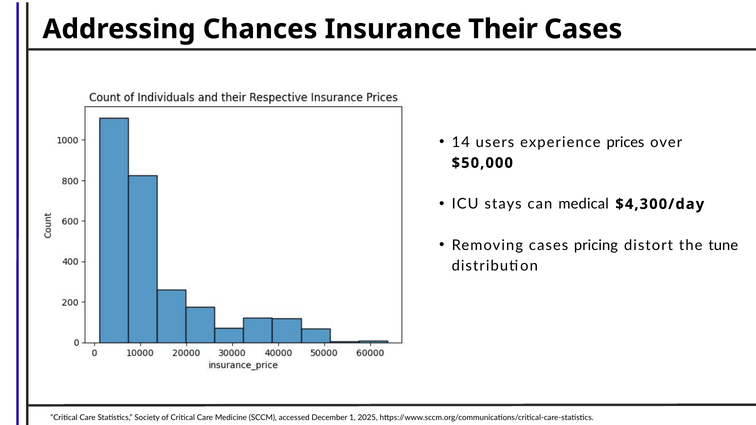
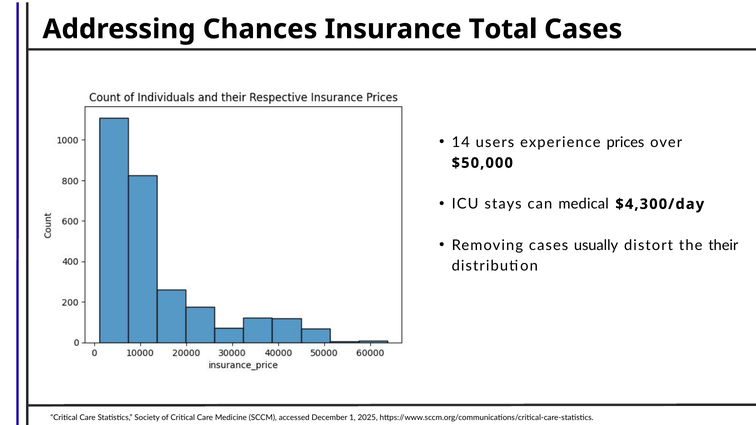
Their: Their -> Total (503, 29)
pricing: pricing -> usually (596, 245)
tune: tune -> their (723, 245)
